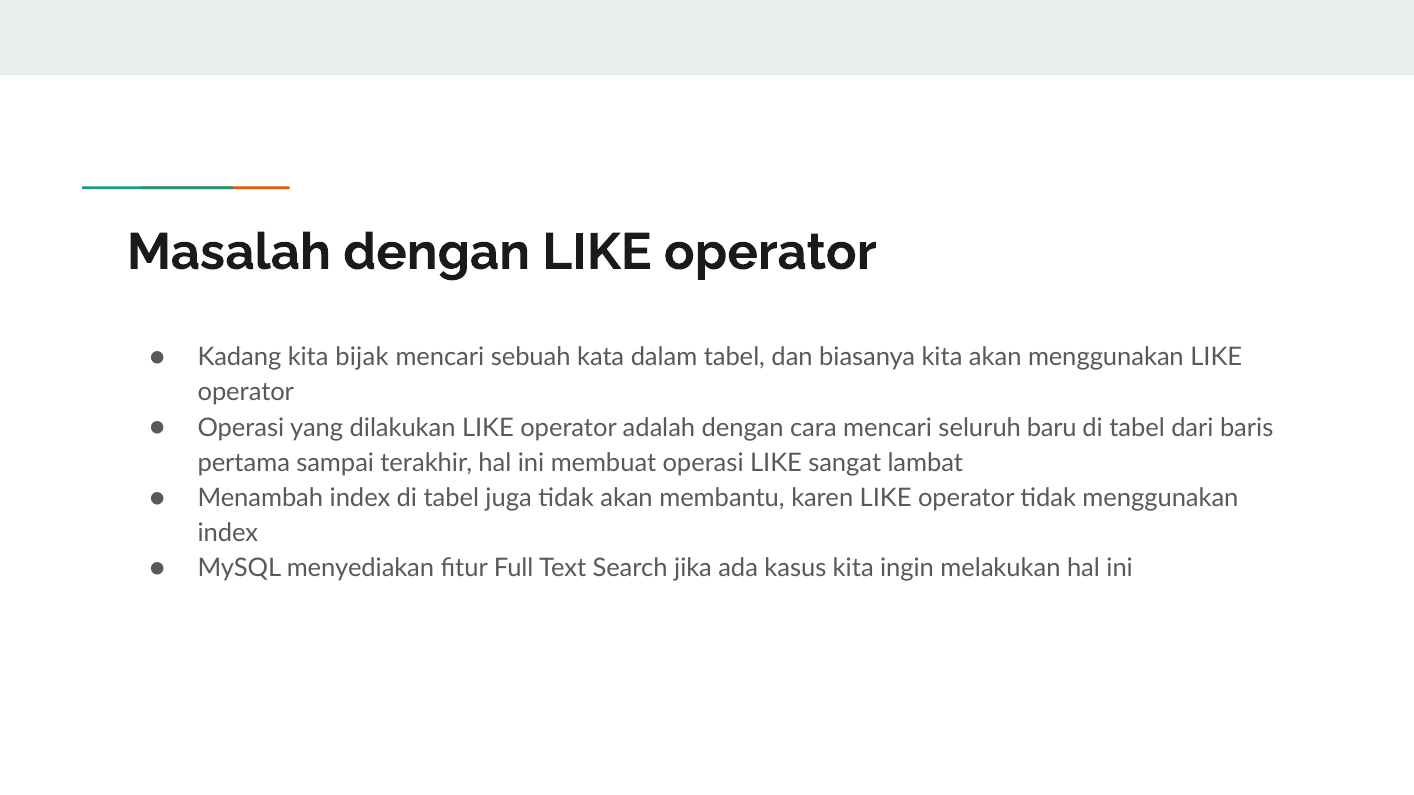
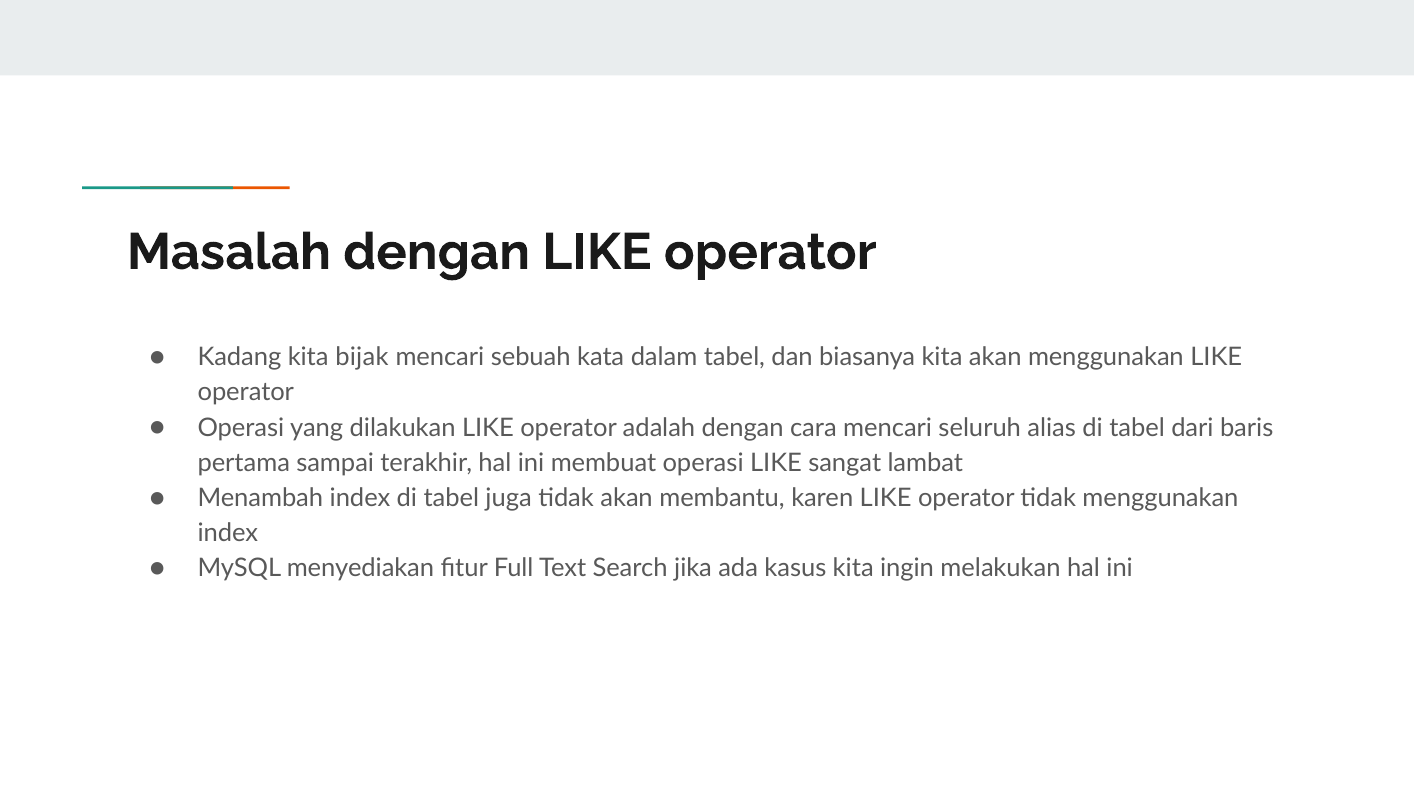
baru: baru -> alias (1052, 428)
